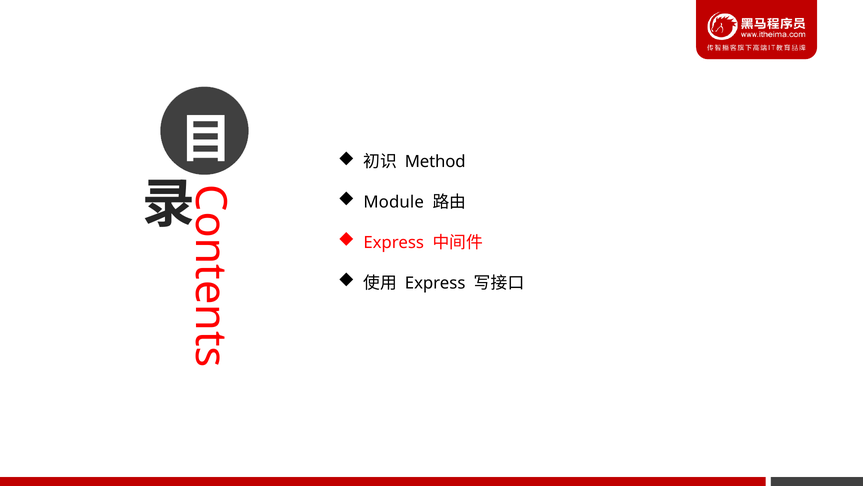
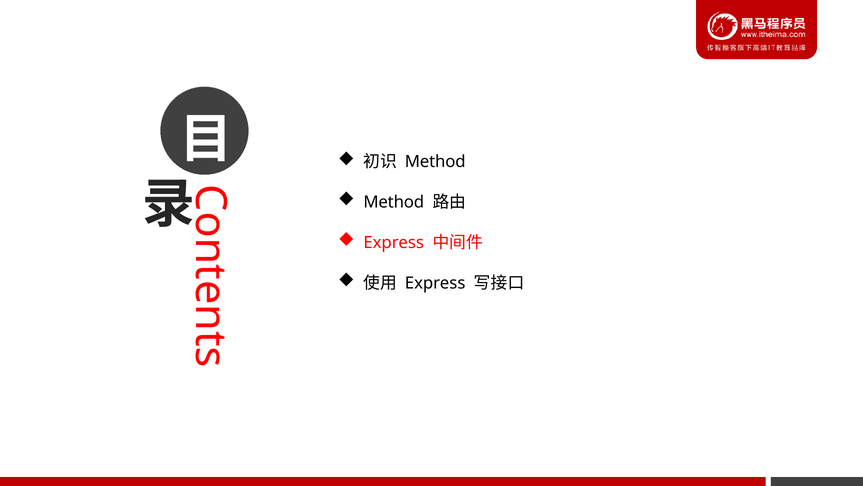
Module: Module -> Method (394, 202)
